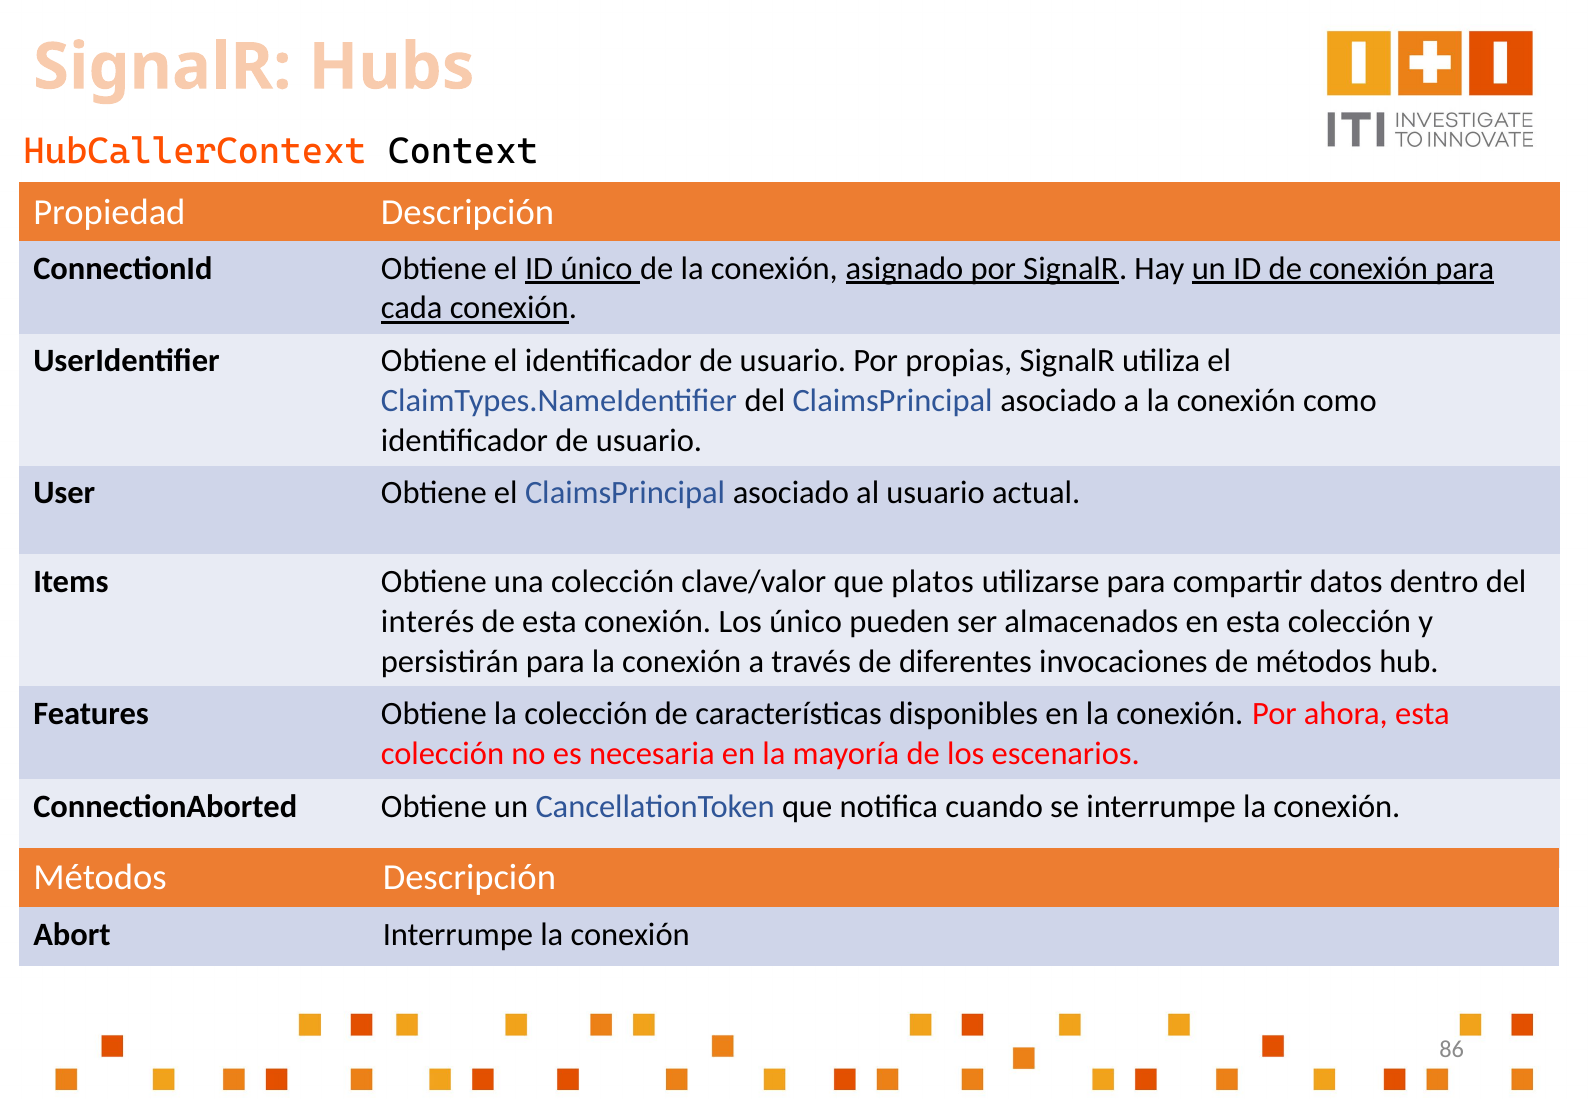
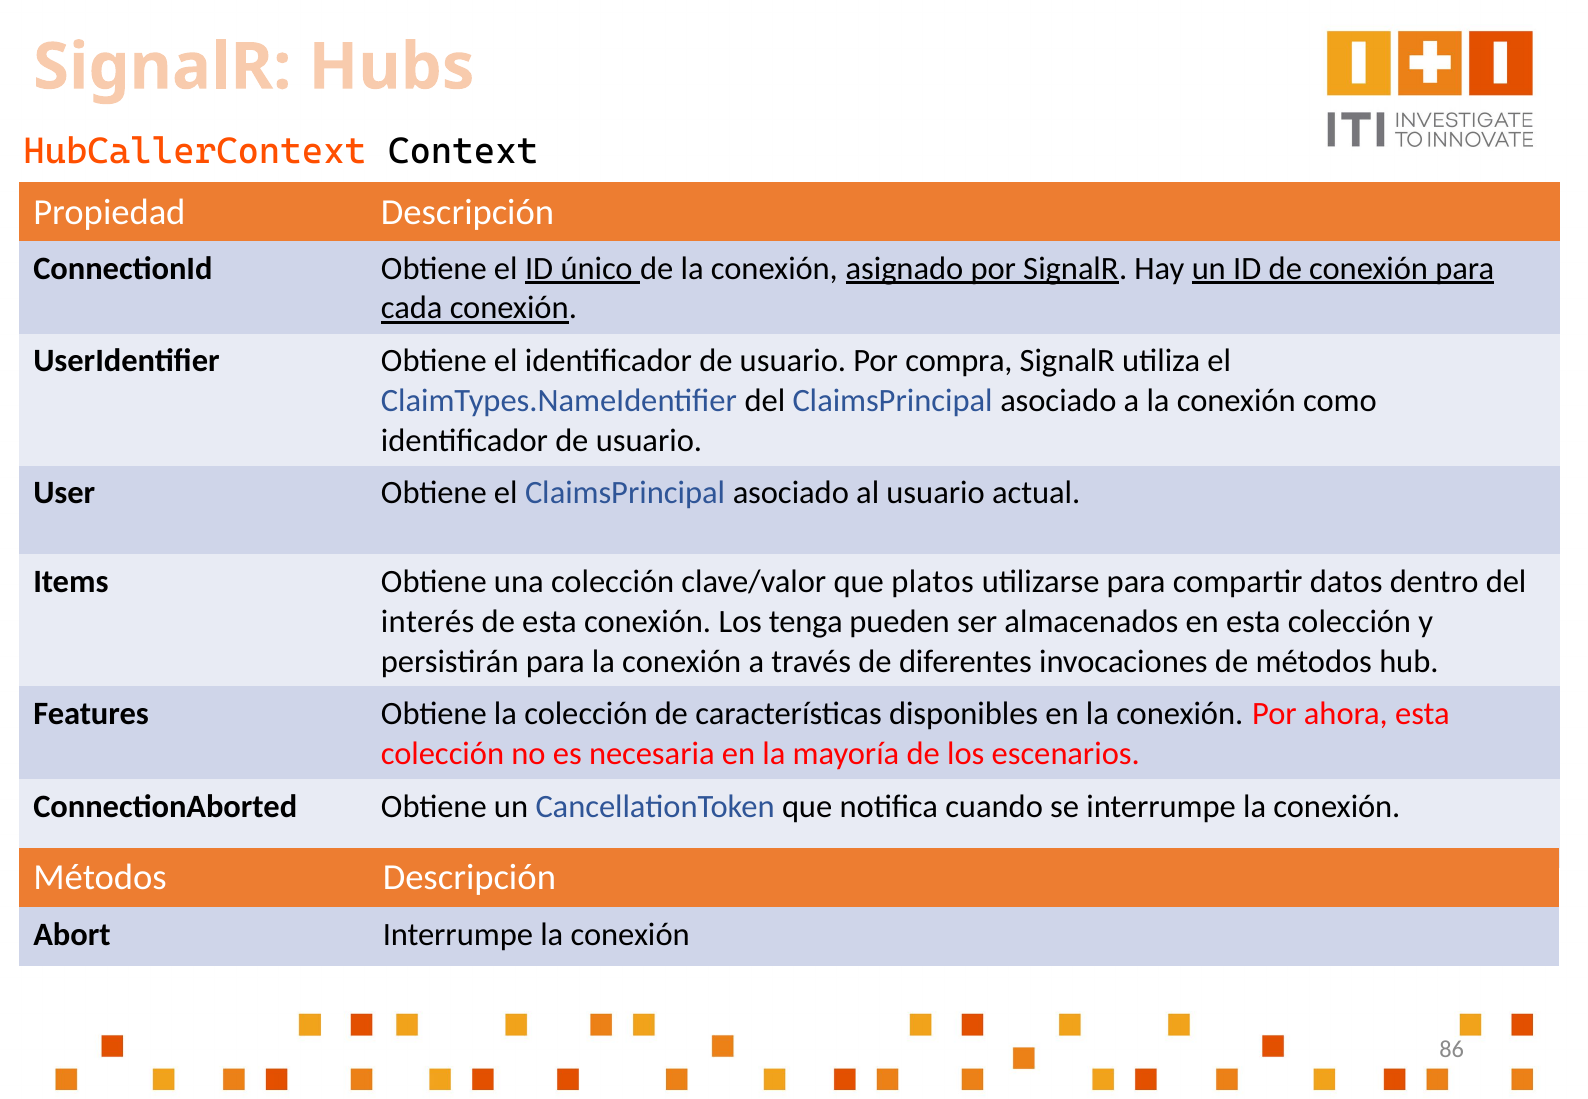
propias: propias -> compra (959, 361)
Los único: único -> tenga (806, 622)
